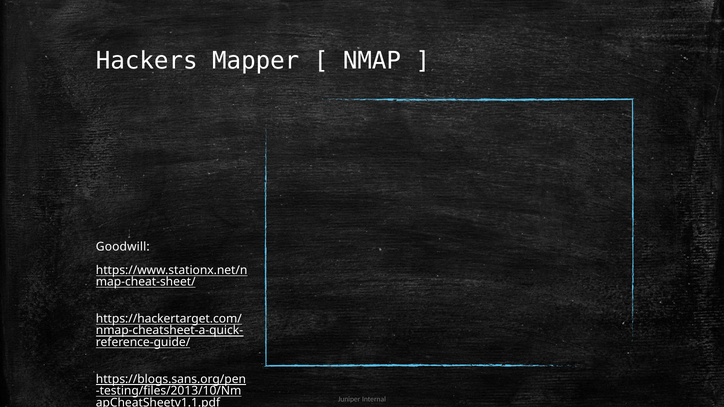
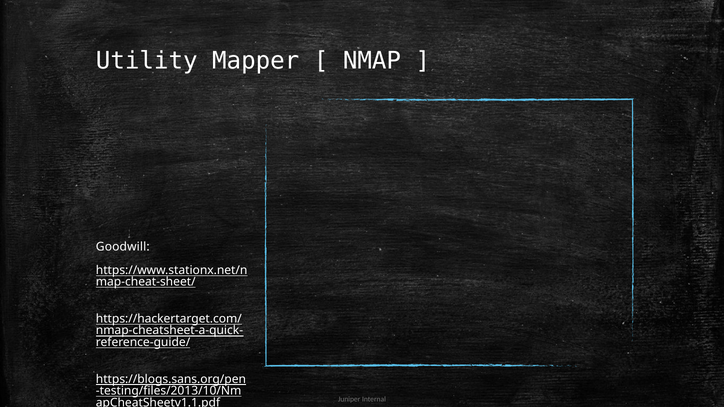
Hackers: Hackers -> Utility (147, 61)
